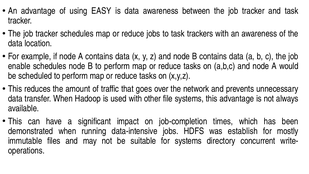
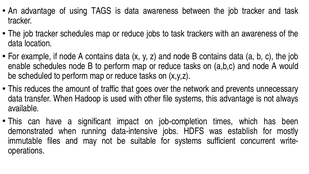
EASY: EASY -> TAGS (101, 11)
directory: directory -> sufficient (221, 141)
